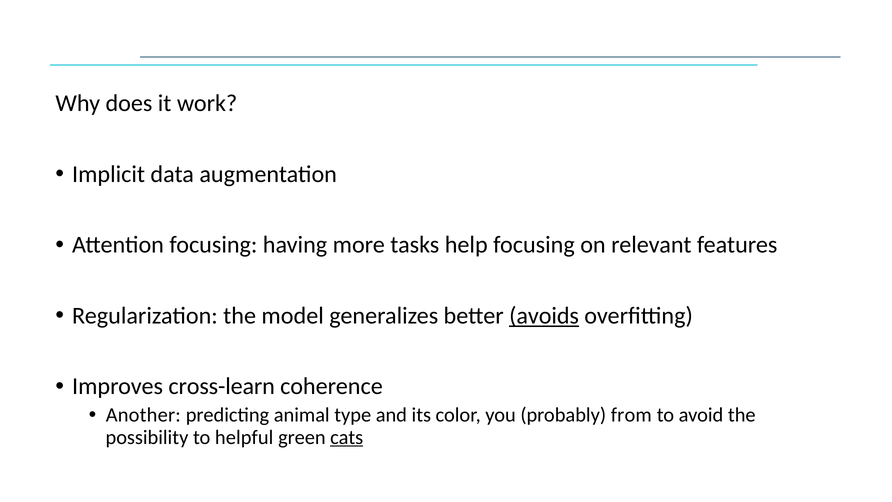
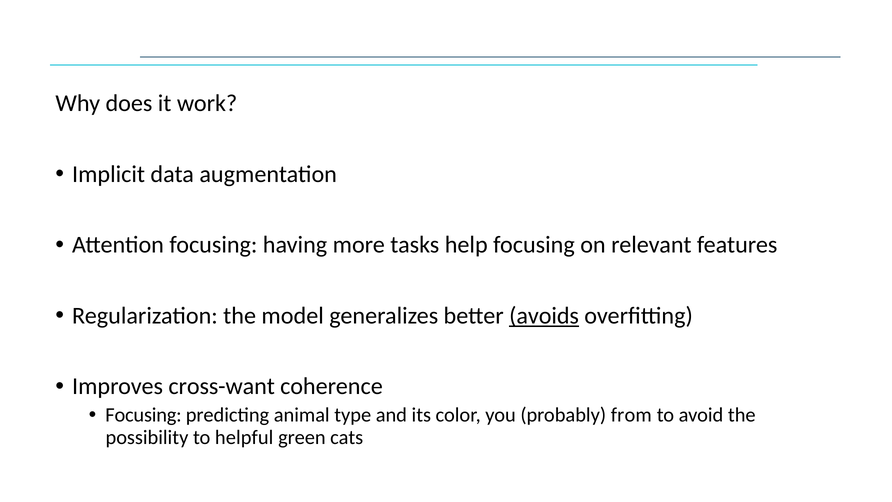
cross-learn: cross-learn -> cross-want (222, 386)
Another: Another -> Focusing (143, 415)
cats underline: present -> none (347, 437)
